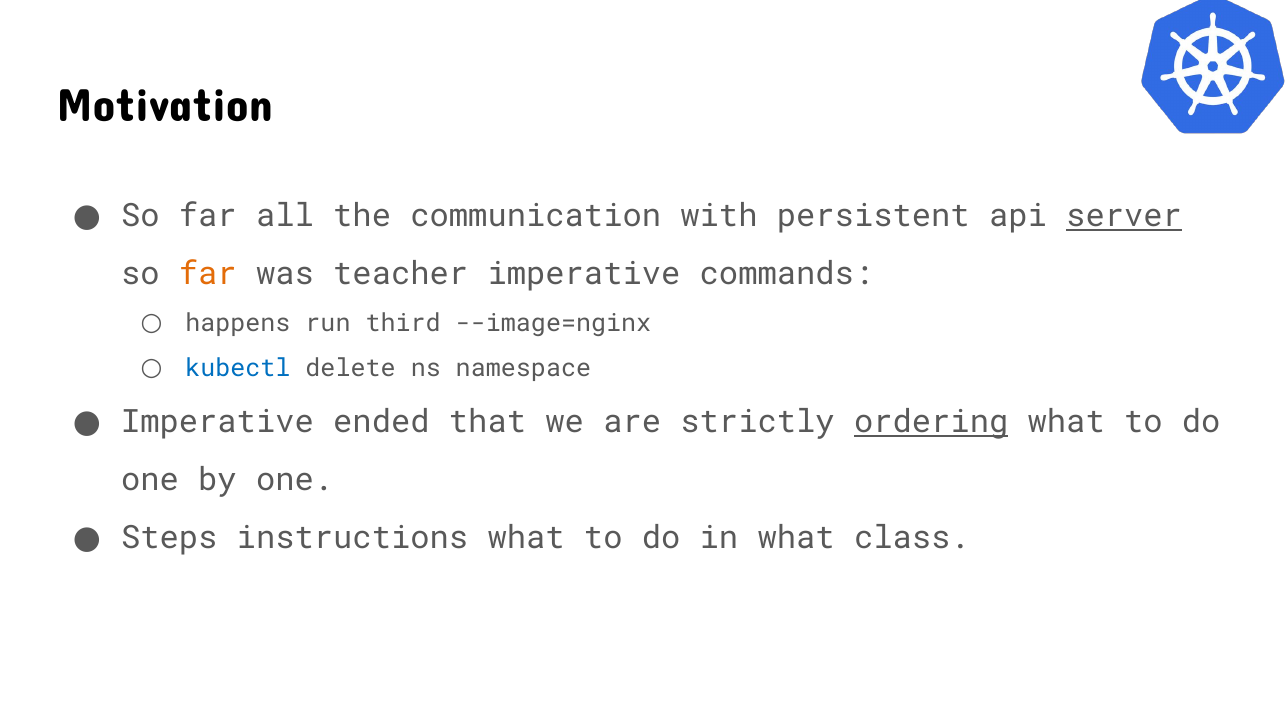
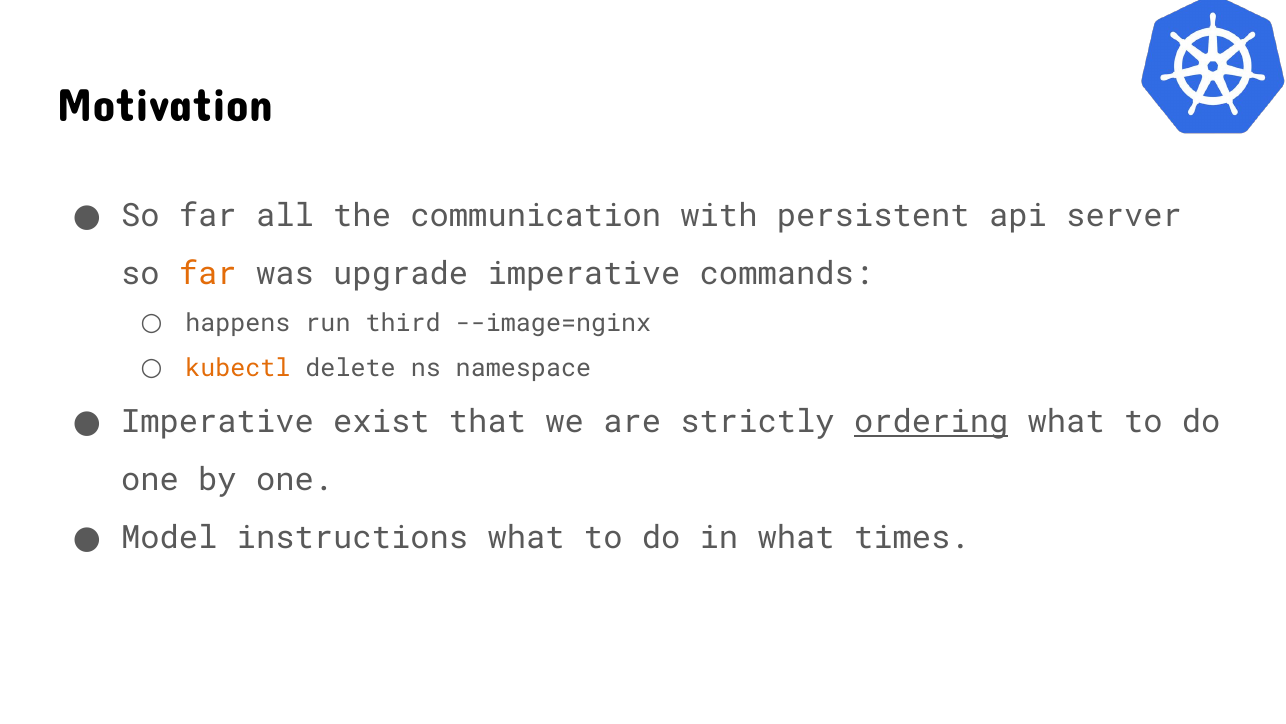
server underline: present -> none (1124, 216)
teacher: teacher -> upgrade (401, 274)
kubectl colour: blue -> orange (238, 368)
ended: ended -> exist (381, 422)
Steps: Steps -> Model (169, 537)
class: class -> times (912, 537)
